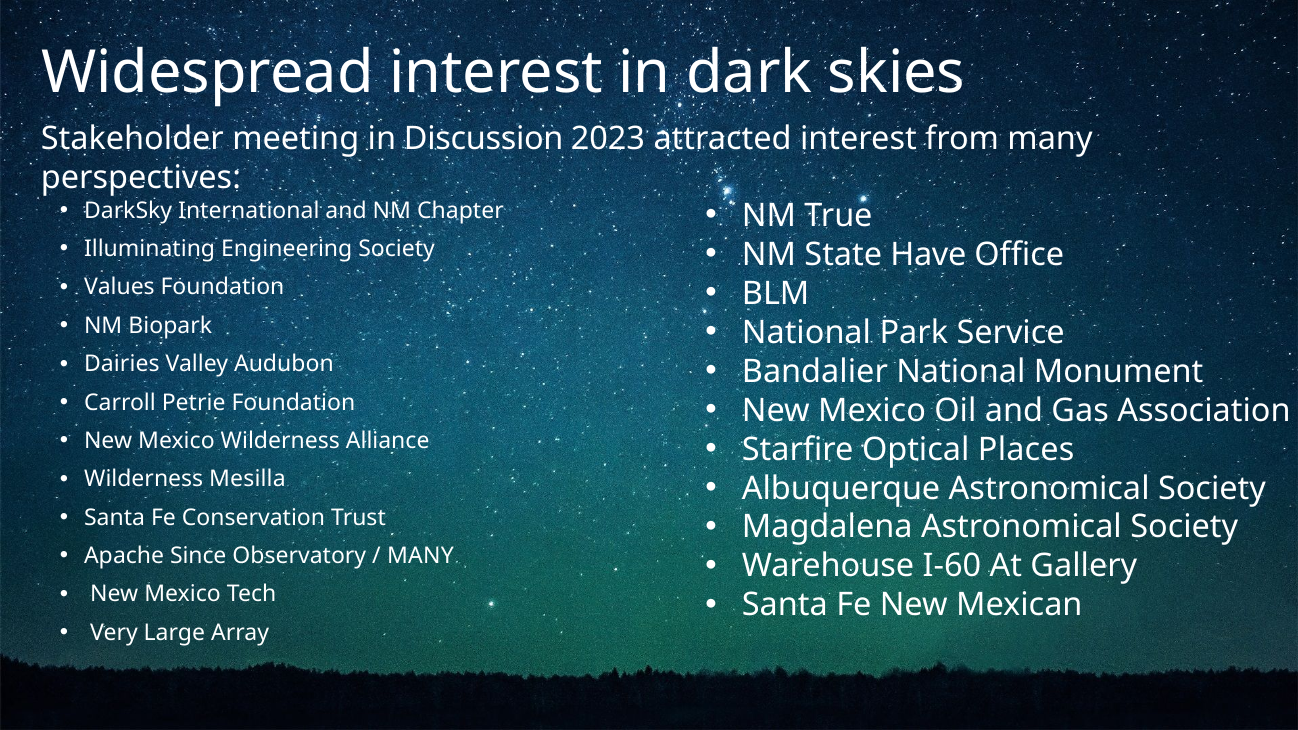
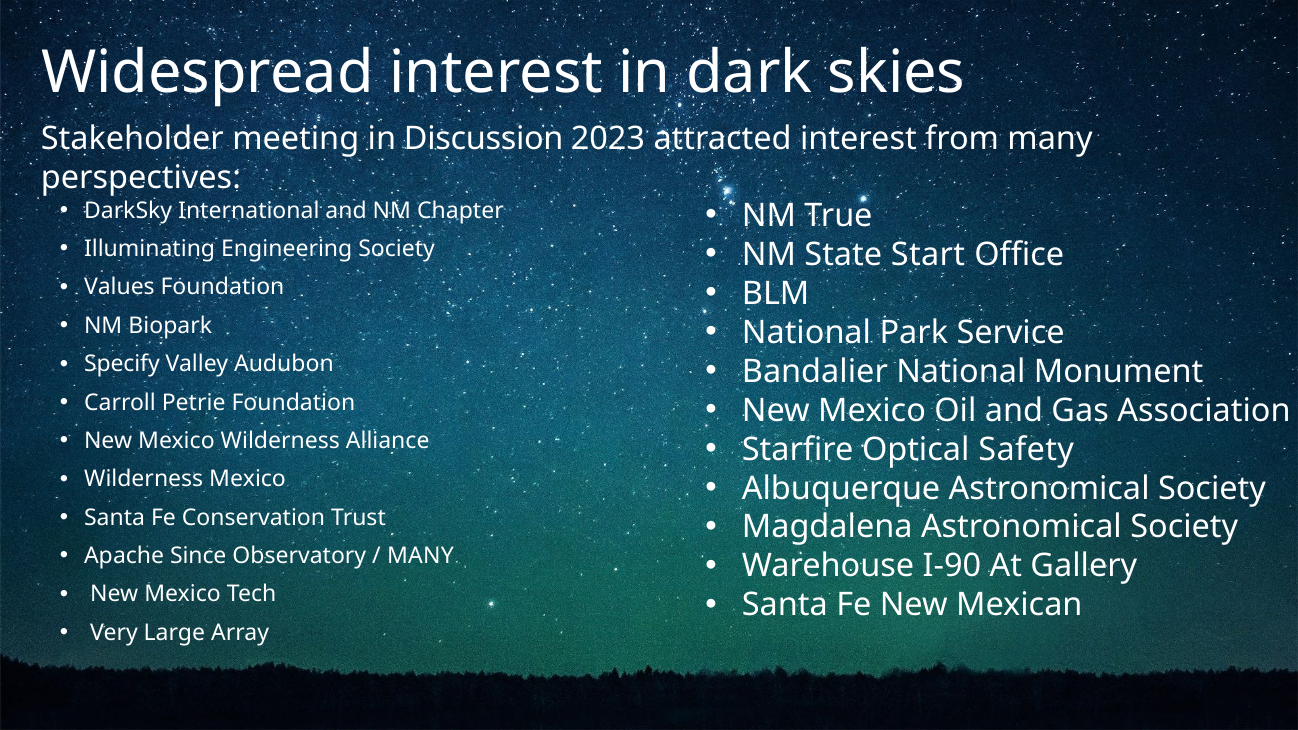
Have: Have -> Start (928, 255)
Dairies: Dairies -> Specify (122, 364)
Places: Places -> Safety (1026, 449)
Wilderness Mesilla: Mesilla -> Mexico (248, 479)
I-60: I-60 -> I-90 (952, 566)
